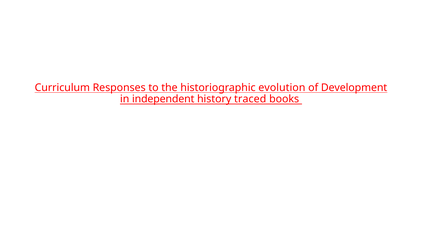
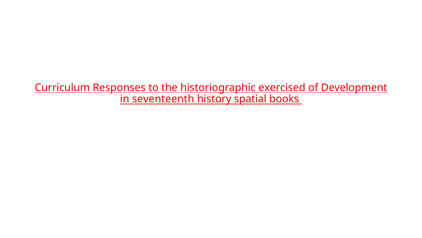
evolution: evolution -> exercised (282, 87)
independent: independent -> seventeenth (163, 99)
traced: traced -> spatial (250, 99)
